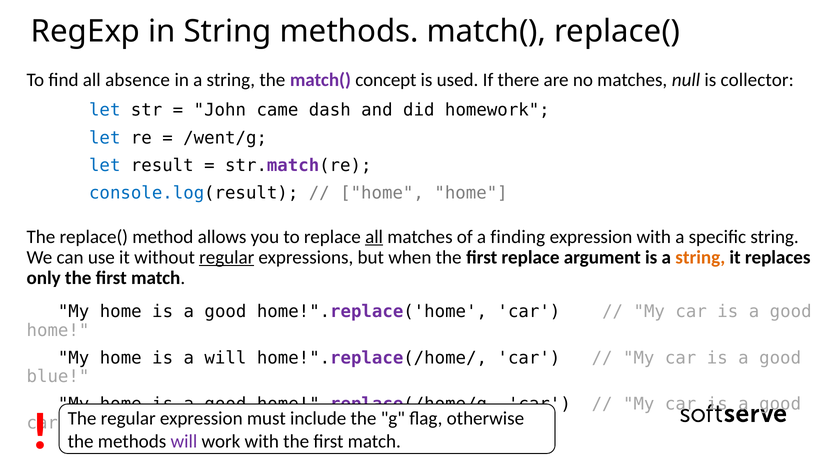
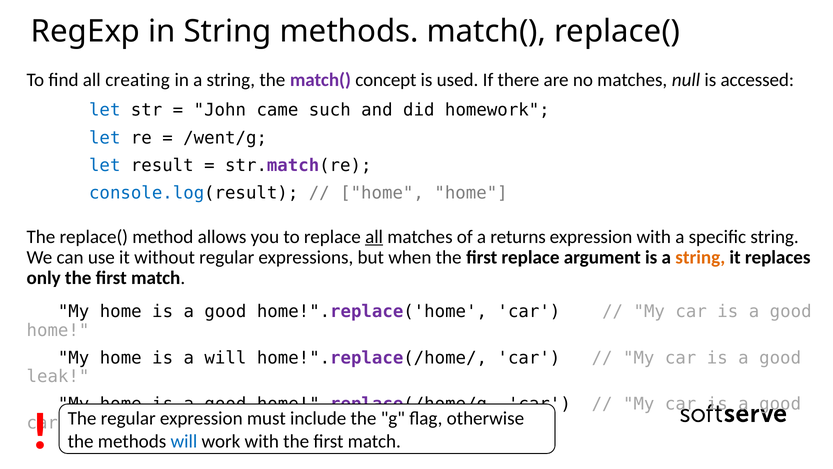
absence: absence -> creating (138, 80)
collector: collector -> accessed (757, 80)
dash: dash -> such (330, 110)
finding: finding -> returns (518, 237)
regular underline: present -> none (227, 257)
blue: blue -> leak (58, 376)
will colour: purple -> blue (184, 441)
